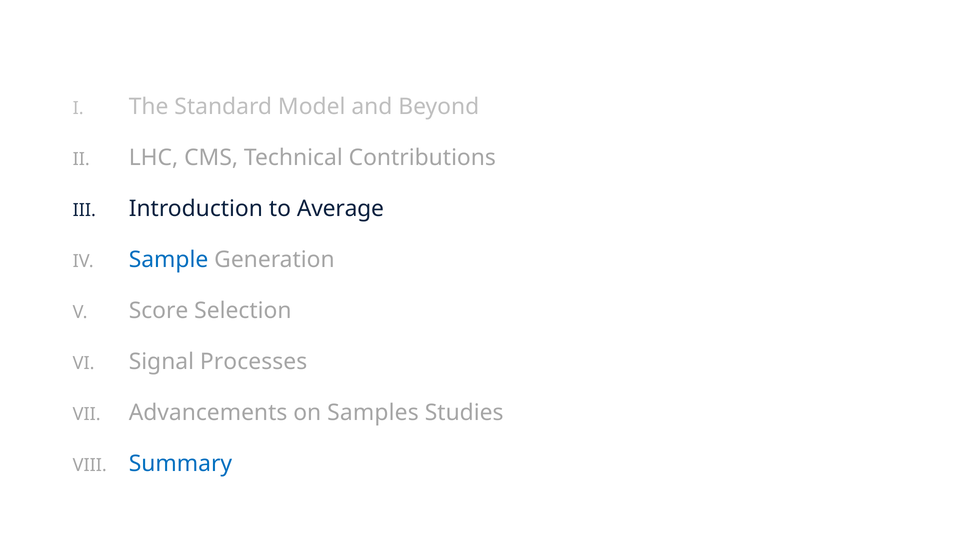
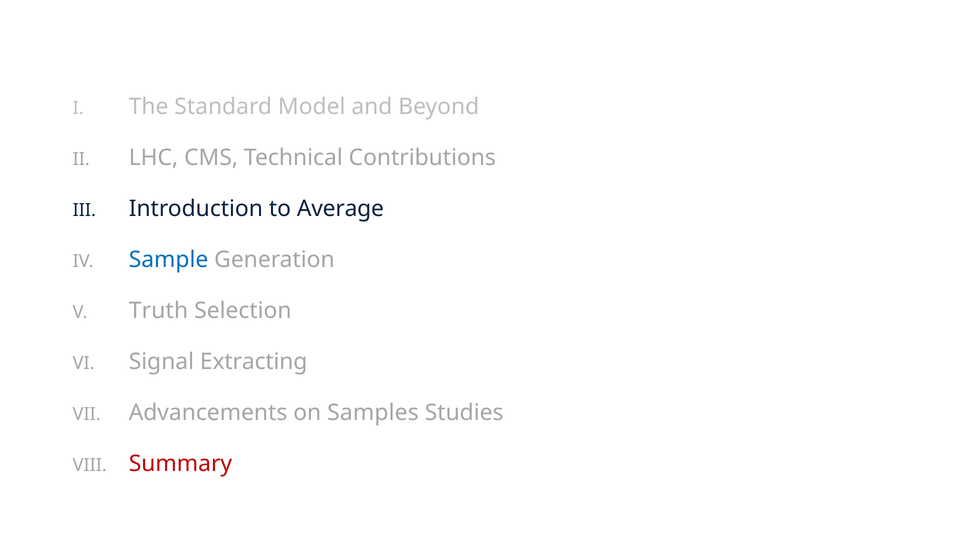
Score: Score -> Truth (158, 311)
Processes: Processes -> Extracting (254, 362)
Summary colour: blue -> red (180, 464)
